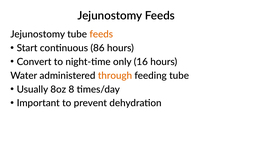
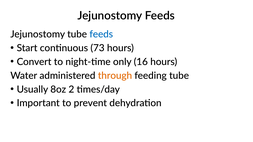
feeds colour: orange -> blue (101, 34)
86: 86 -> 73 (98, 48)
8: 8 -> 2 (71, 90)
